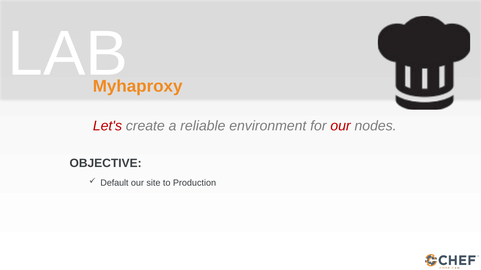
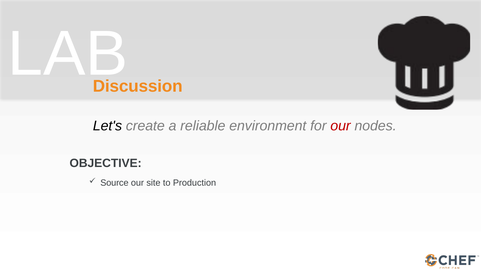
Myhaproxy: Myhaproxy -> Discussion (138, 87)
Let's colour: red -> black (107, 126)
Default: Default -> Source (114, 183)
